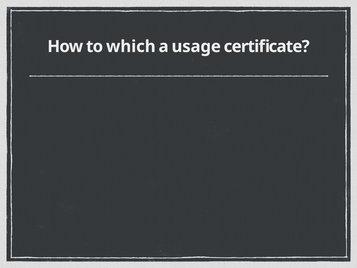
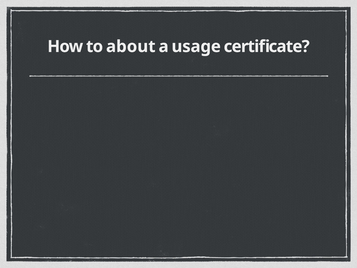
which: which -> about (131, 46)
